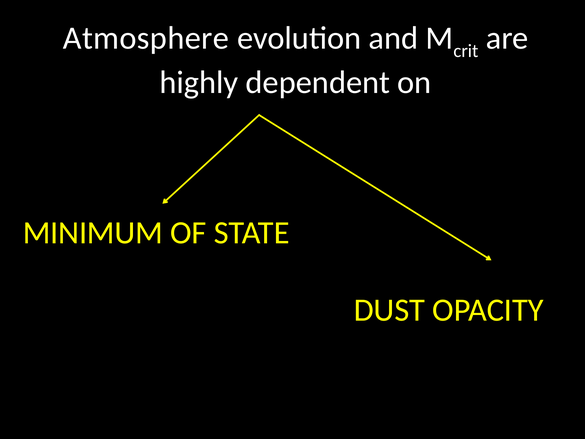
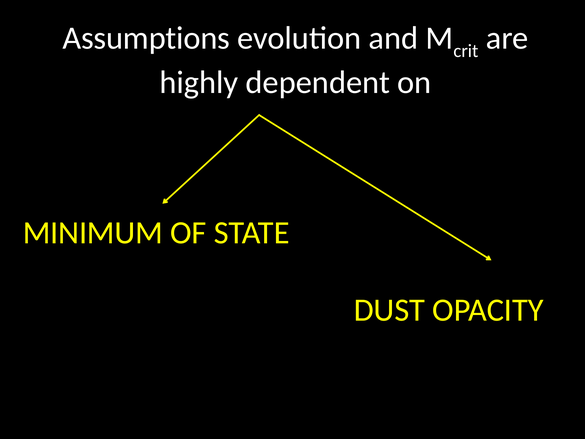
Atmosphere: Atmosphere -> Assumptions (146, 38)
